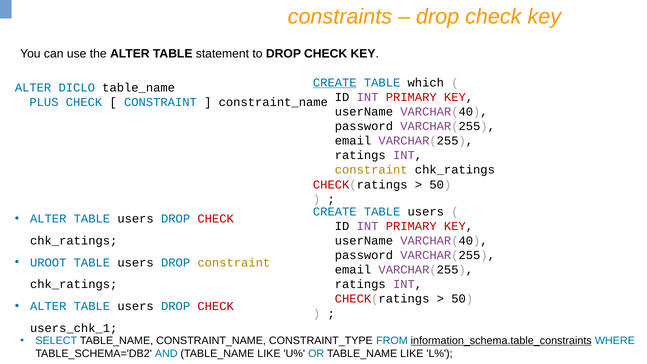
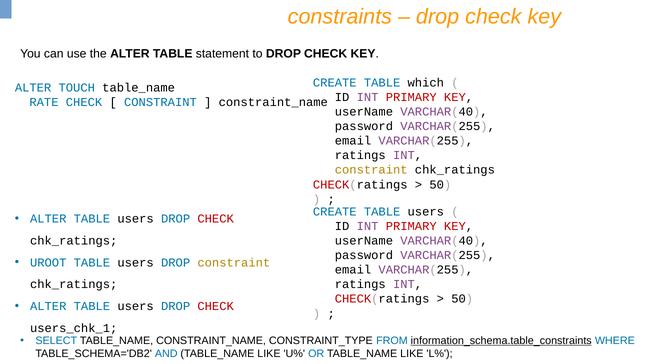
CREATE underline: present -> none (335, 83)
DICLO: DICLO -> TOUCH (77, 88)
PLUS: PLUS -> RATE (44, 102)
